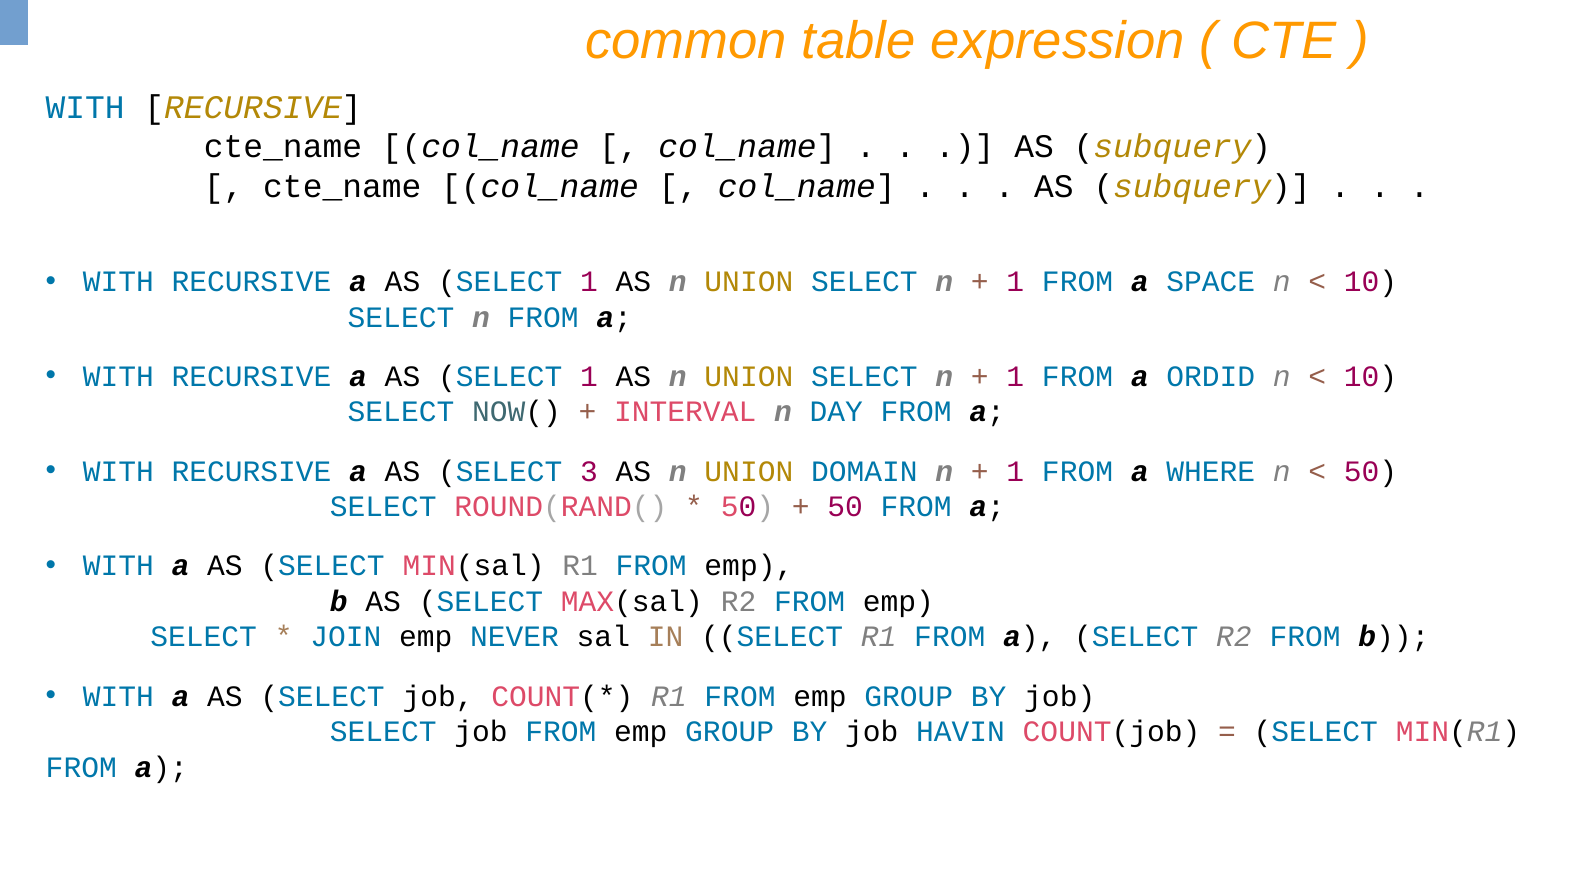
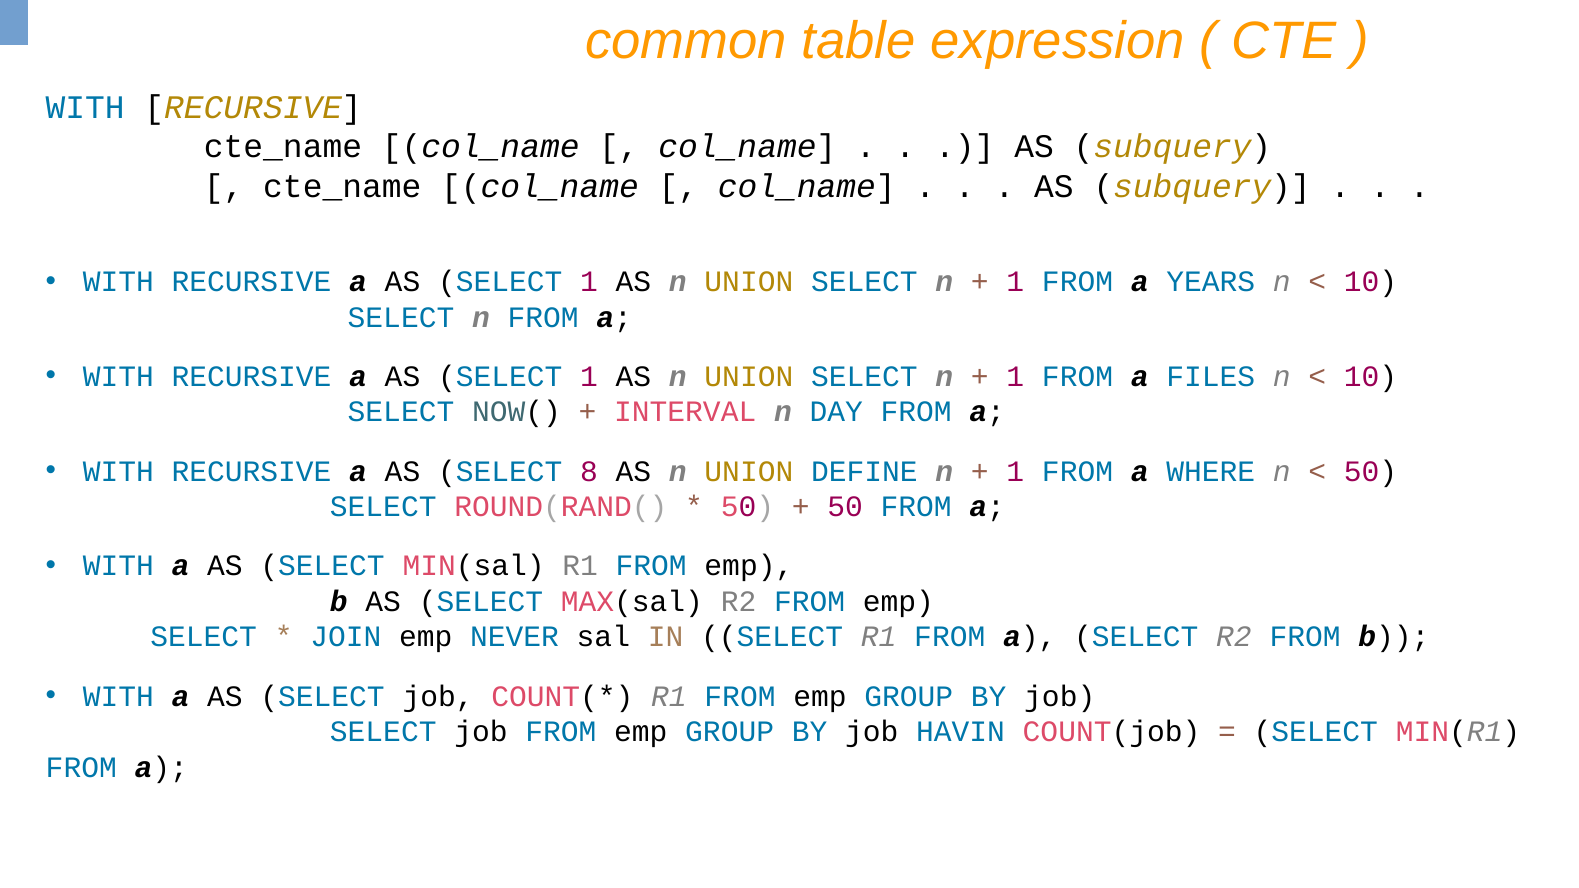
SPACE: SPACE -> YEARS (1211, 282)
ORDID: ORDID -> FILES (1211, 377)
3: 3 -> 8 (589, 471)
DOMAIN: DOMAIN -> DEFINE (864, 471)
